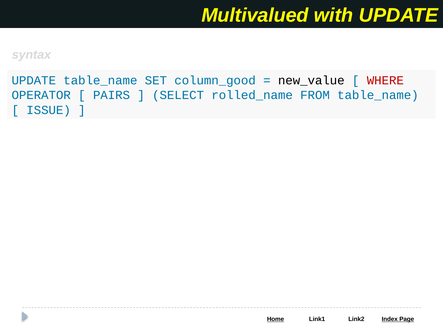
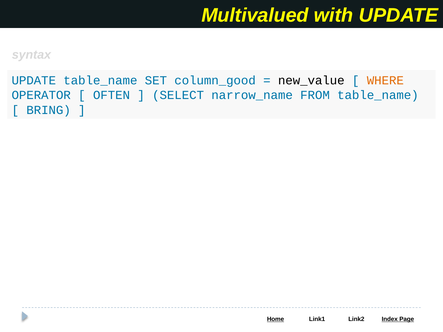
WHERE colour: red -> orange (385, 81)
PAIRS: PAIRS -> OFTEN (112, 95)
rolled_name: rolled_name -> narrow_name (252, 95)
ISSUE: ISSUE -> BRING (49, 110)
